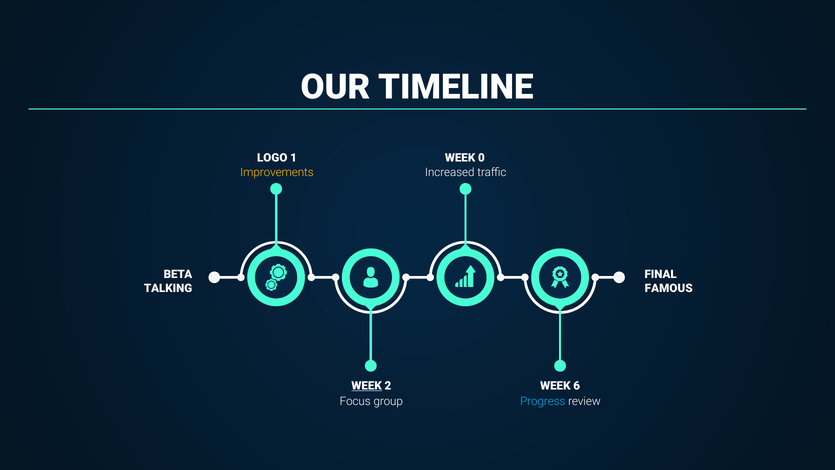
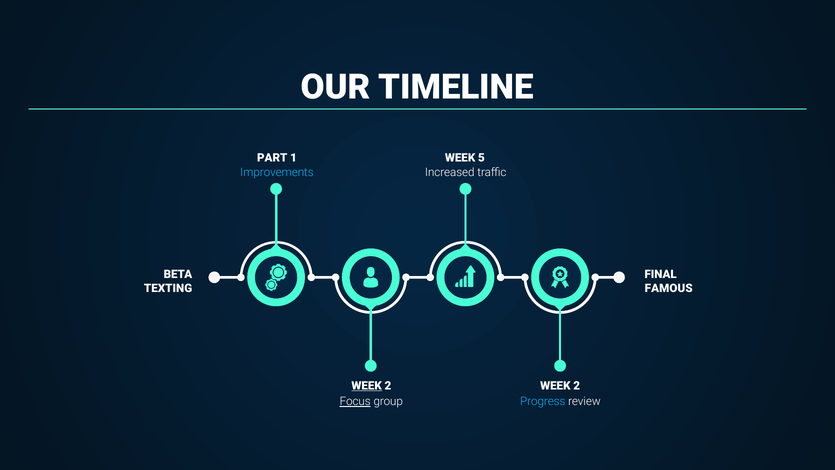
LOGO: LOGO -> PART (272, 158)
0: 0 -> 5 (481, 158)
Improvements colour: yellow -> light blue (277, 172)
TALKING: TALKING -> TEXTING (168, 288)
6: 6 -> 2 (577, 386)
Focus underline: none -> present (355, 401)
